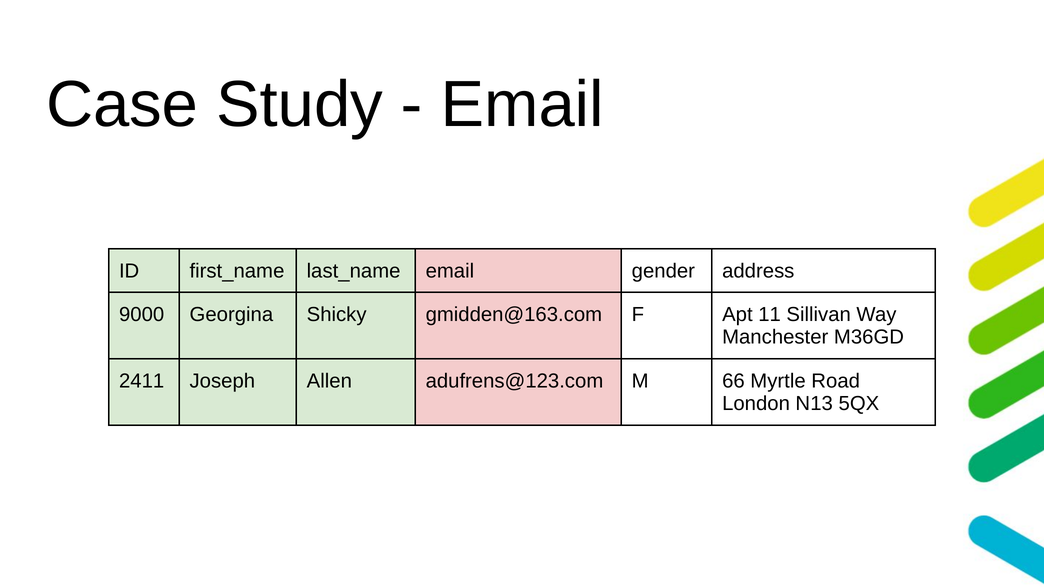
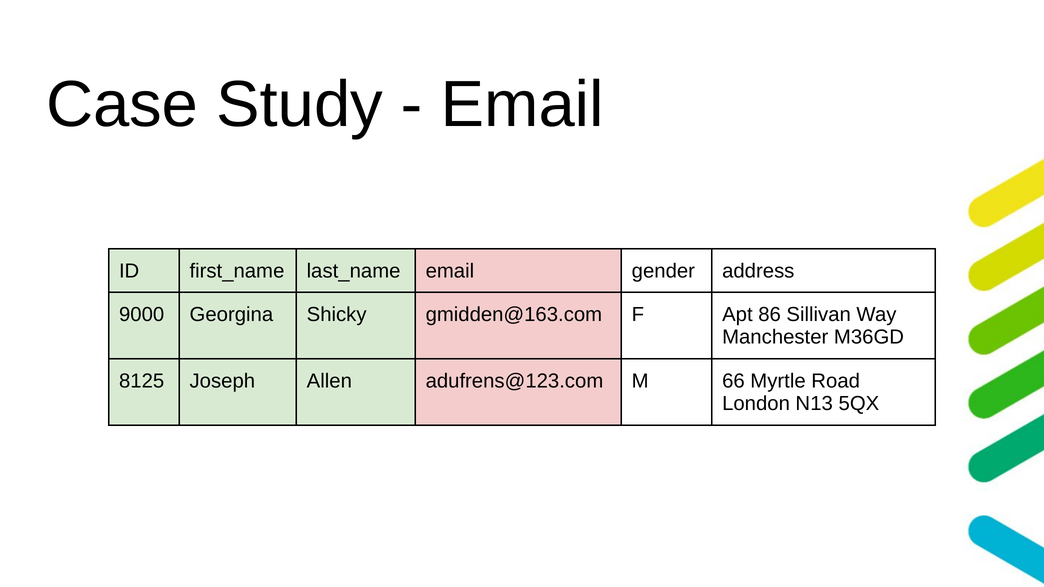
11: 11 -> 86 (770, 315)
2411: 2411 -> 8125 (142, 381)
